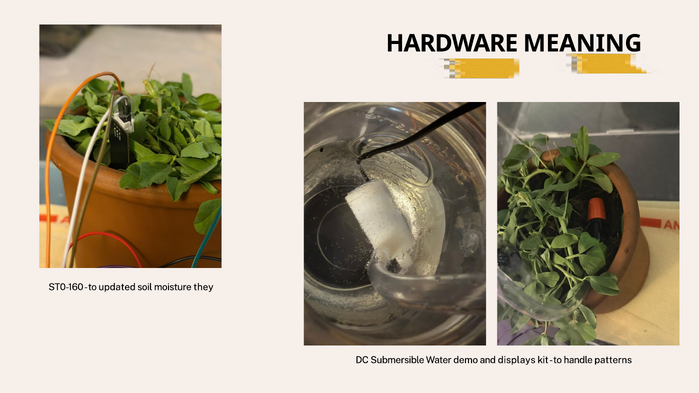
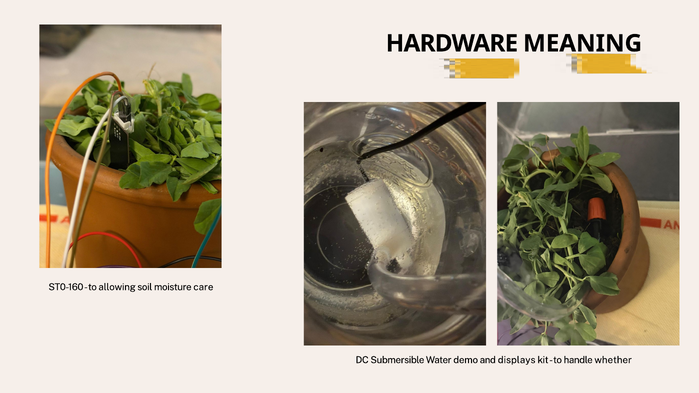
updated: updated -> allowing (117, 287)
they: they -> care (203, 287)
patterns: patterns -> whether (613, 360)
